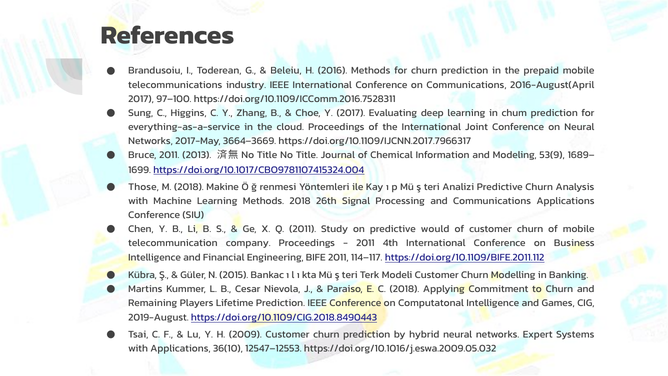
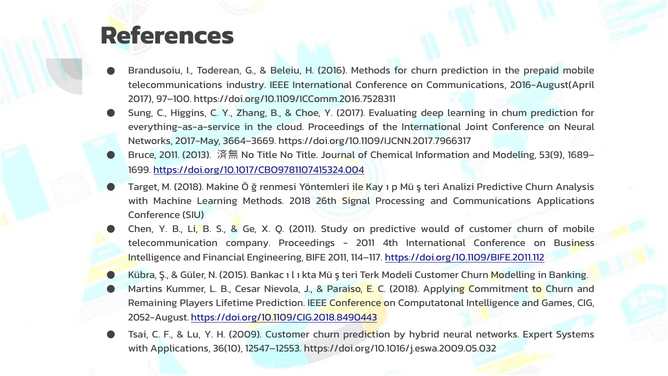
Those: Those -> Target (144, 187)
2019-August: 2019-August -> 2052-August (158, 317)
